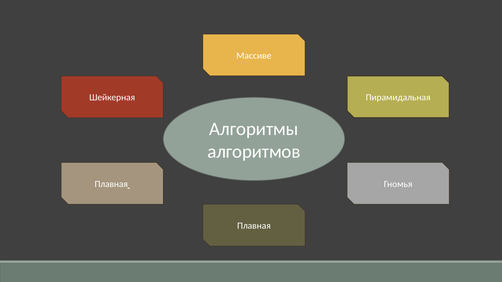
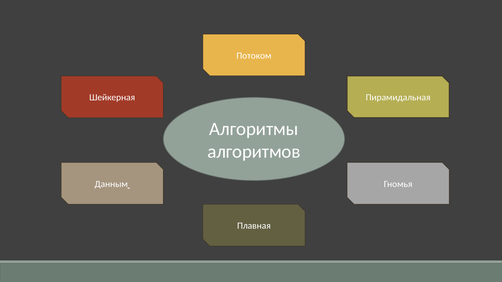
Массиве: Массиве -> Потоком (254, 56)
Плавная: Плавная -> Данным (111, 184)
